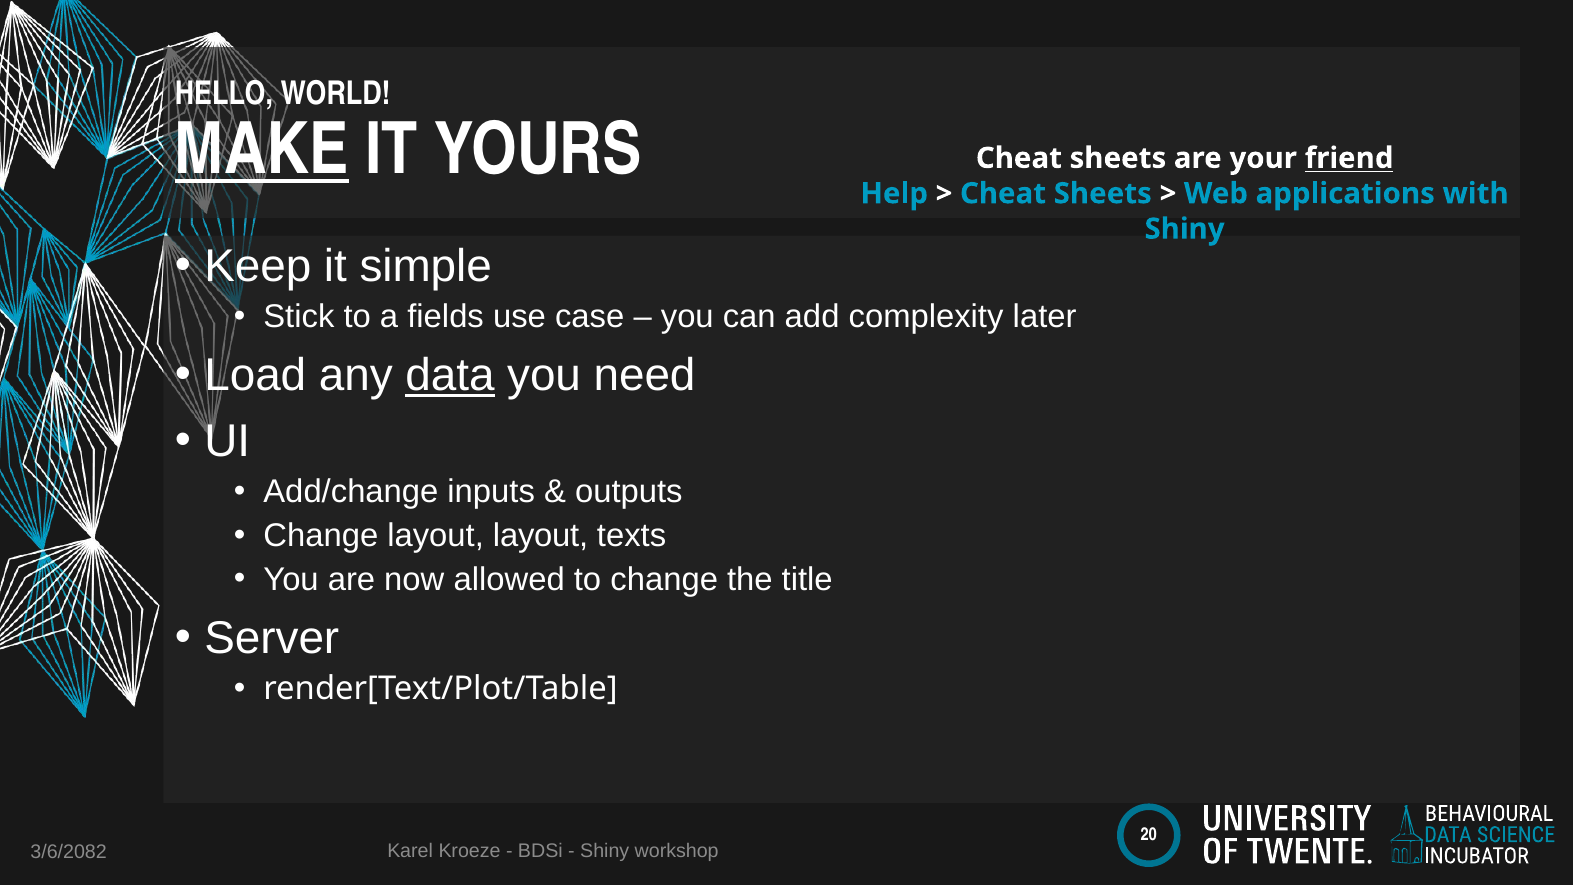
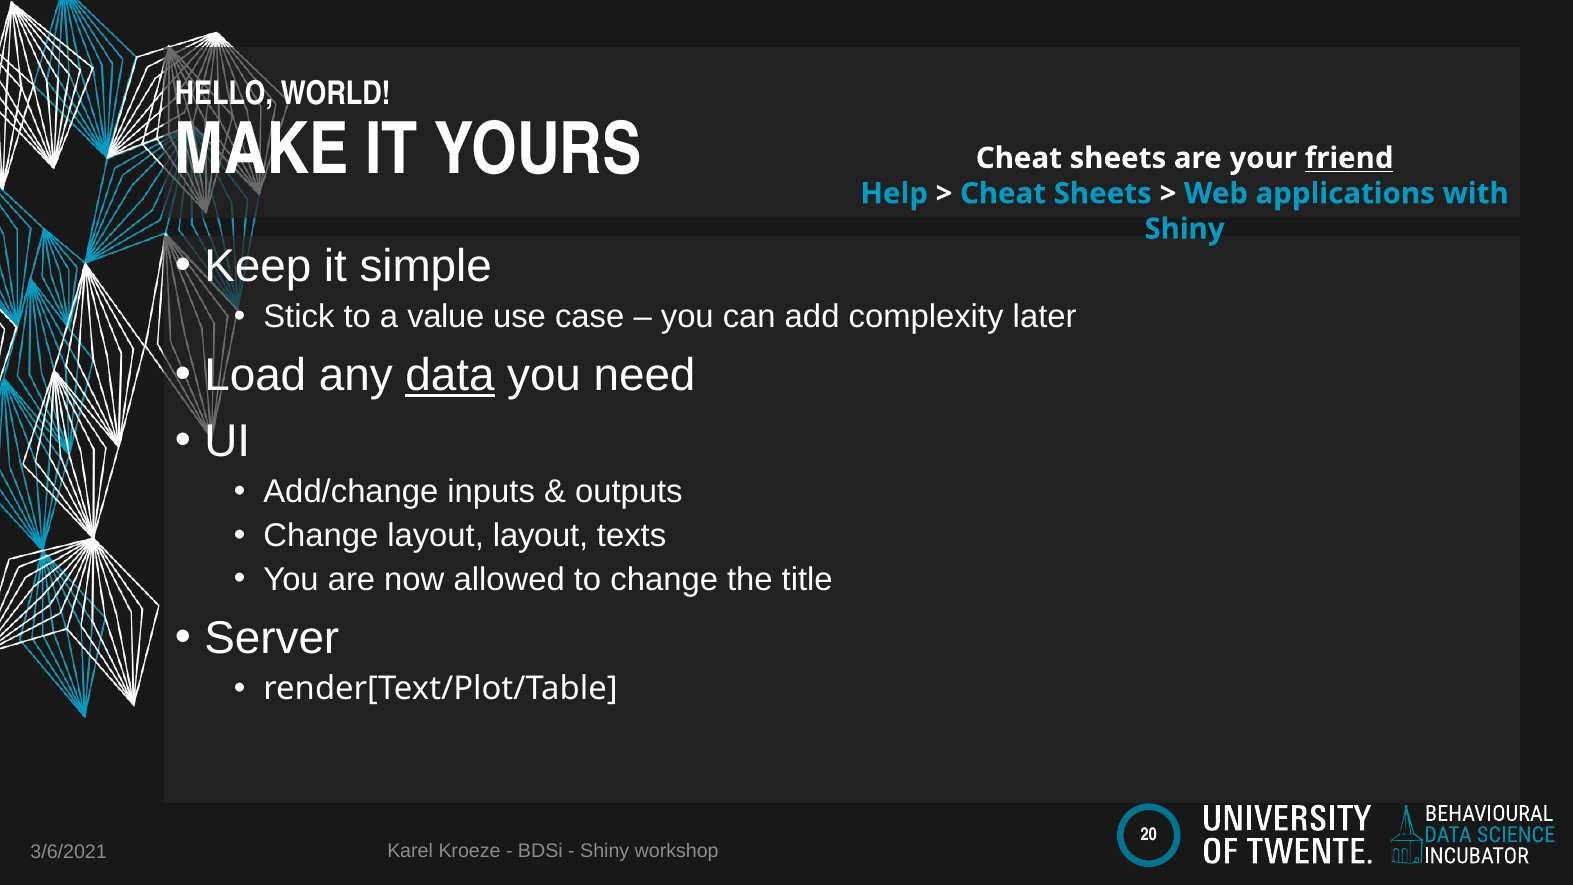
MAKE underline: present -> none (262, 150)
fields: fields -> value (446, 317)
3/6/2082: 3/6/2082 -> 3/6/2021 (69, 852)
